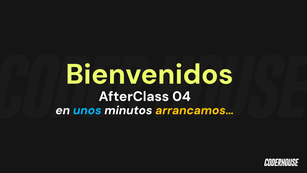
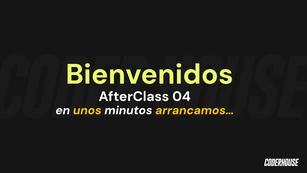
unos colour: light blue -> yellow (87, 110)
